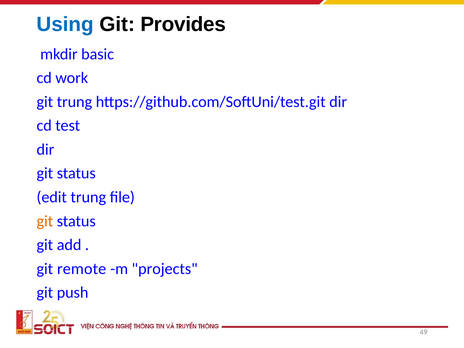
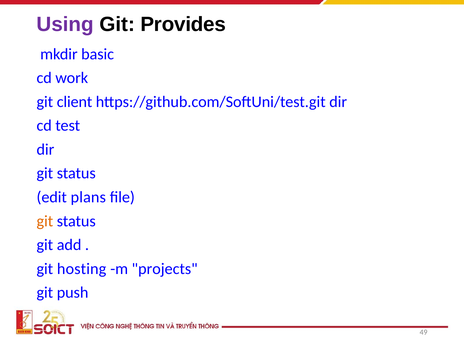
Using colour: blue -> purple (65, 24)
git trung: trung -> client (75, 102)
edit trung: trung -> plans (88, 197)
remote: remote -> hosting (82, 269)
